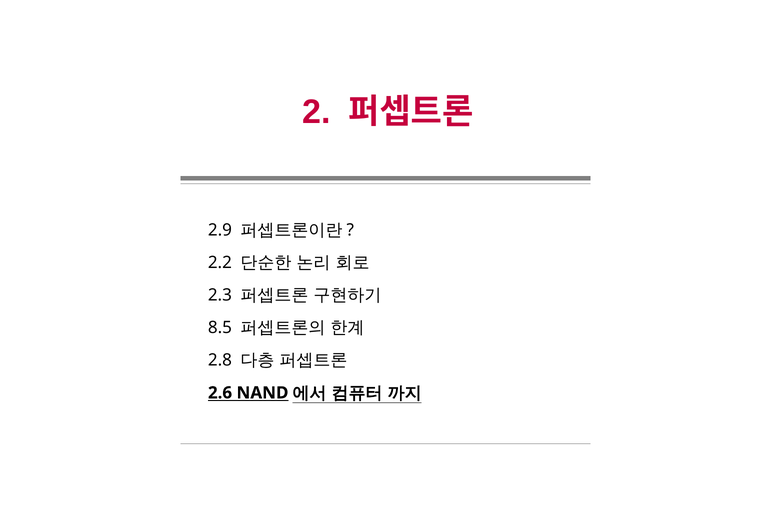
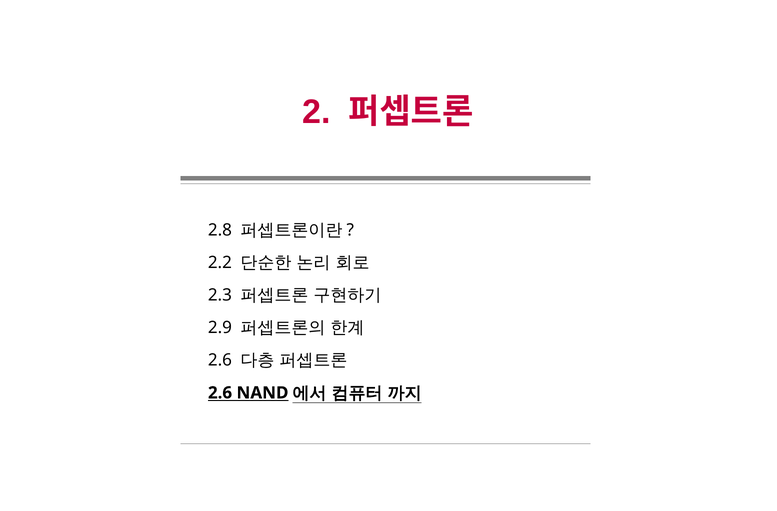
2.9: 2.9 -> 2.8 (220, 230)
8.5: 8.5 -> 2.9 (220, 327)
2.8: 2.8 -> 2.6 (220, 360)
